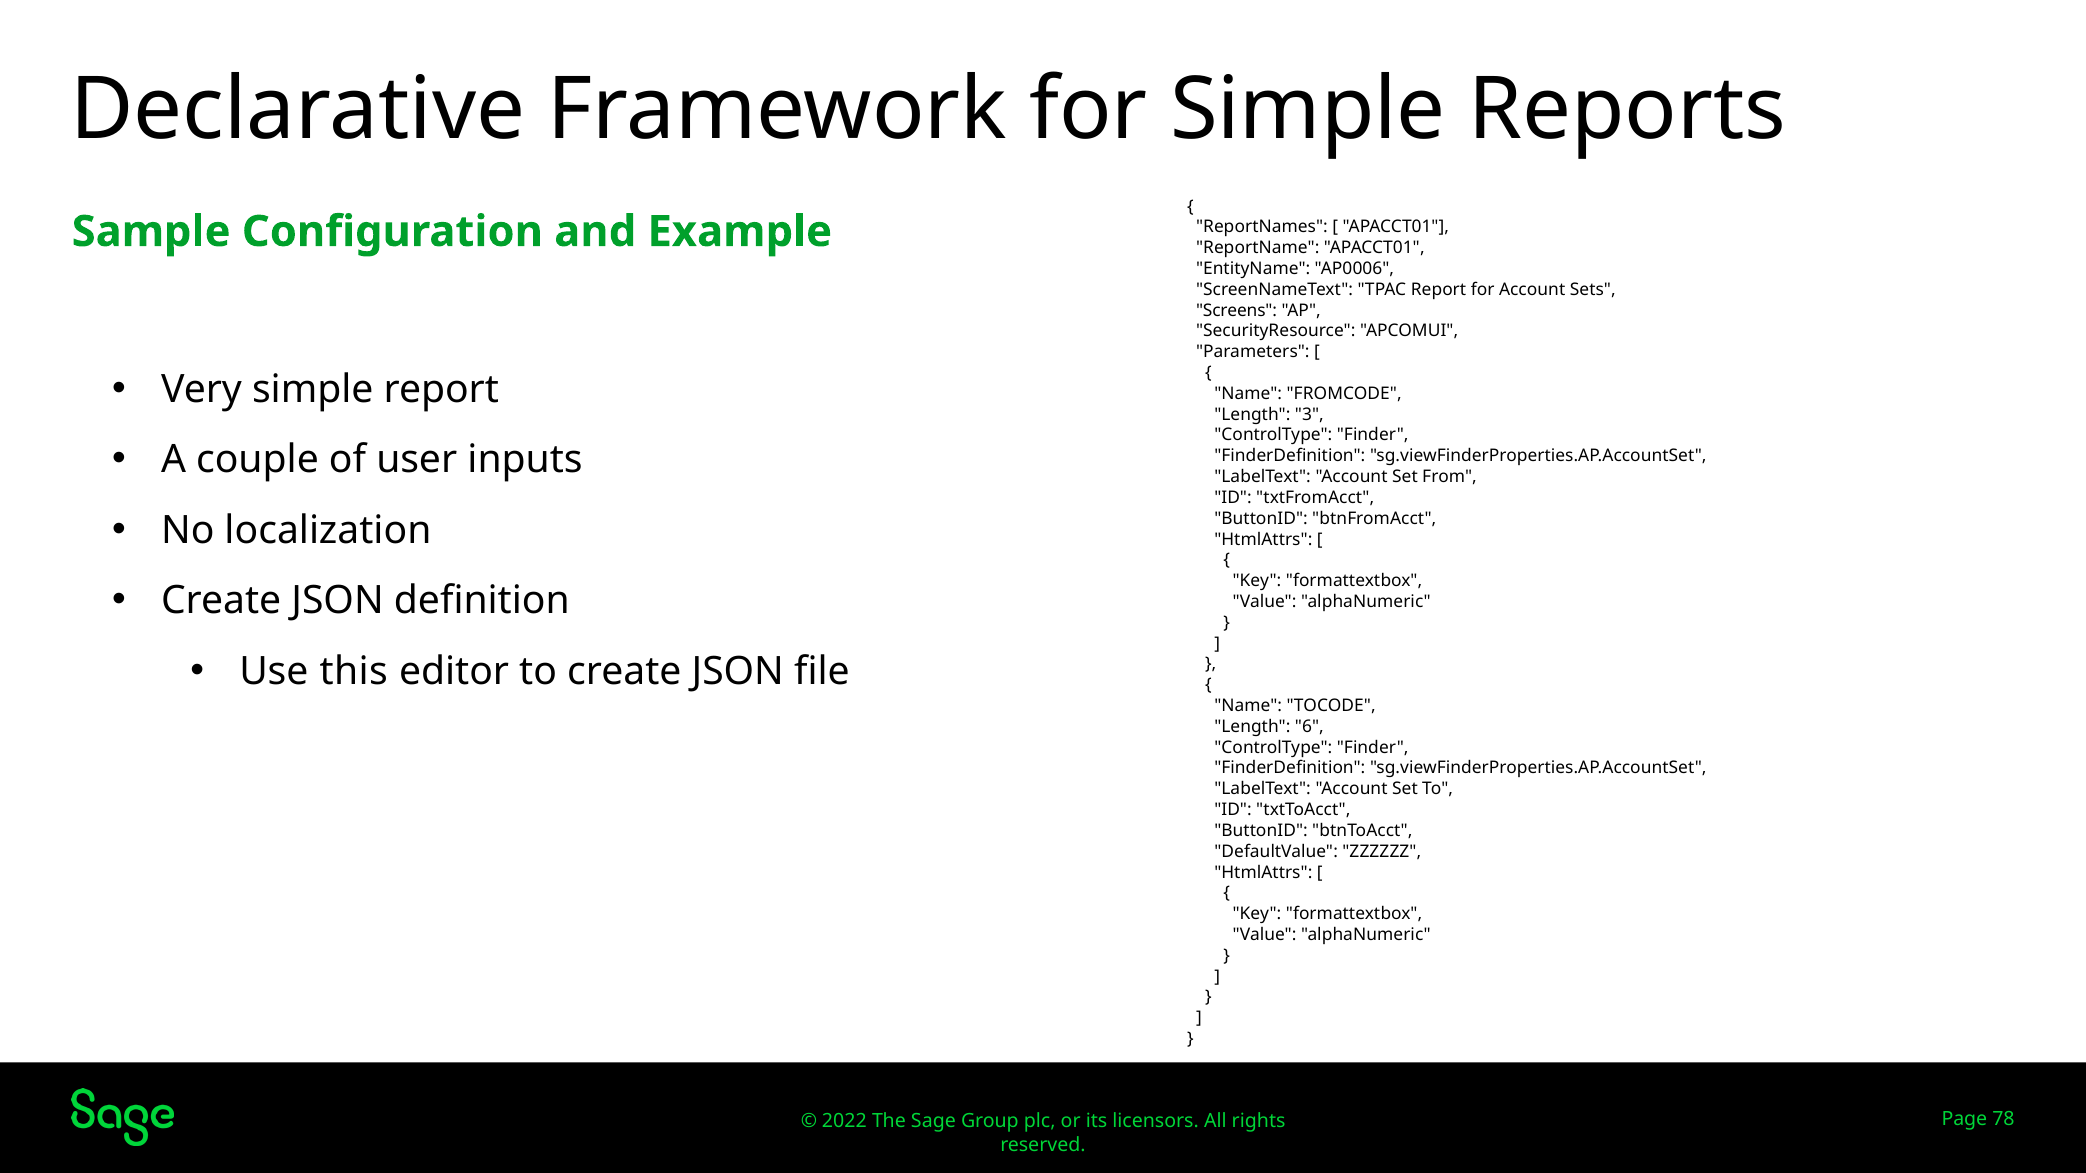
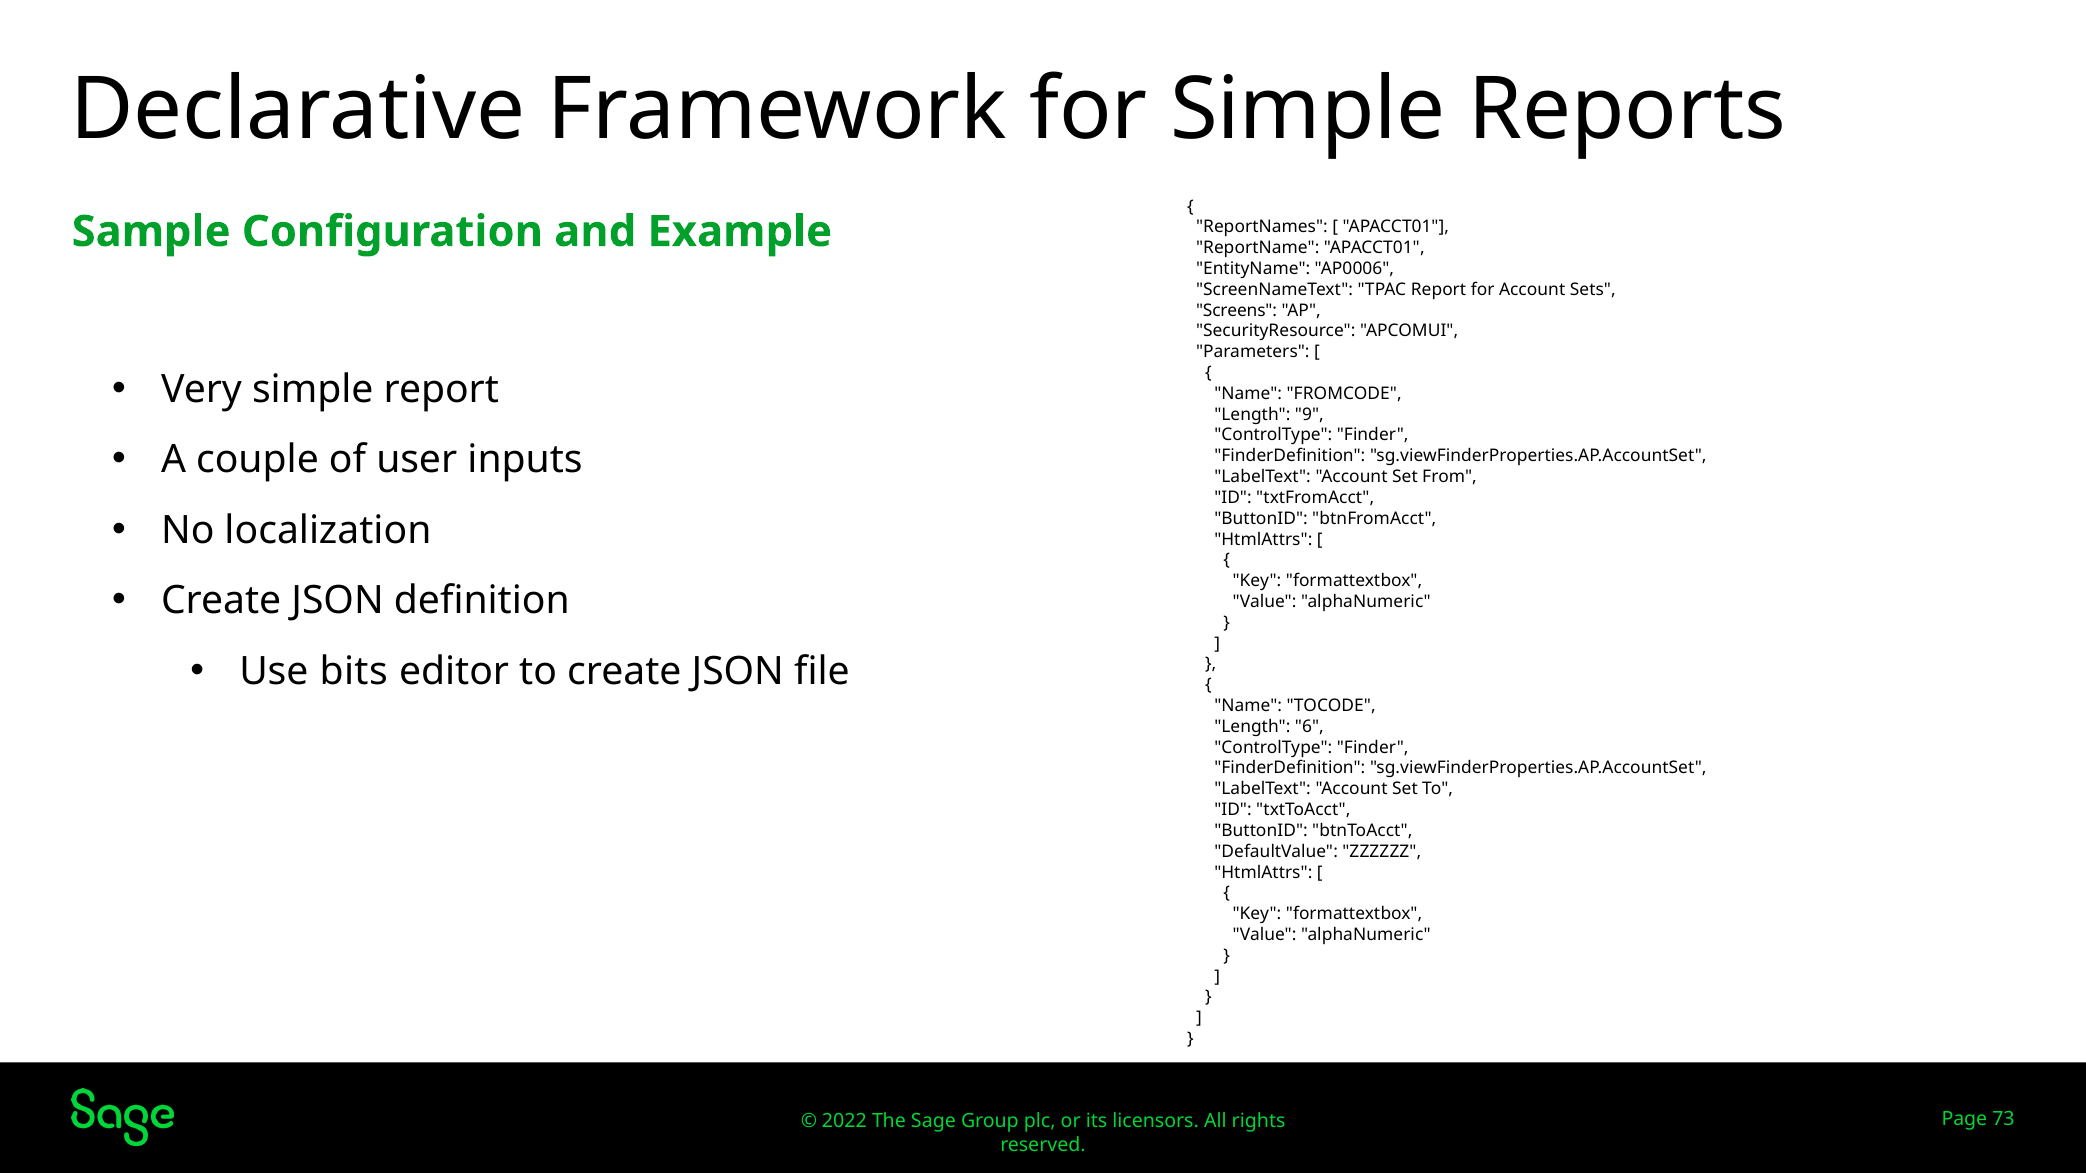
3: 3 -> 9 (1309, 415)
this: this -> bits (354, 671)
78: 78 -> 73 (2004, 1120)
